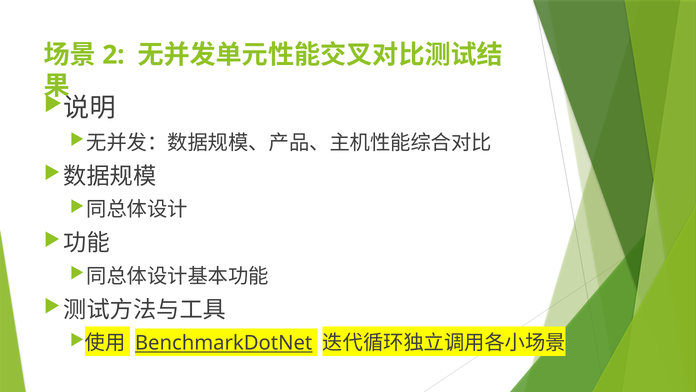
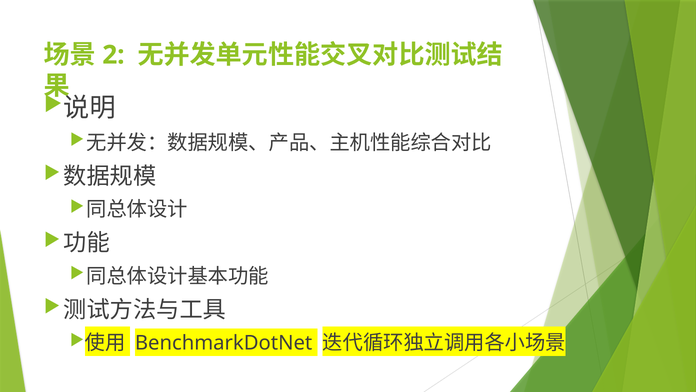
BenchmarkDotNet underline: present -> none (224, 343)
